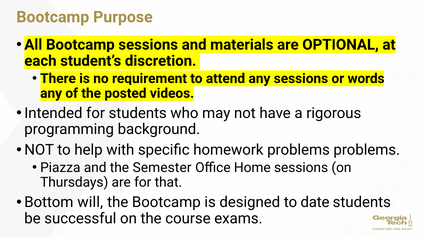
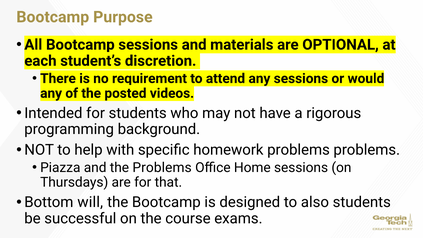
words: words -> would (366, 78)
the Semester: Semester -> Problems (162, 168)
date: date -> also (315, 202)
